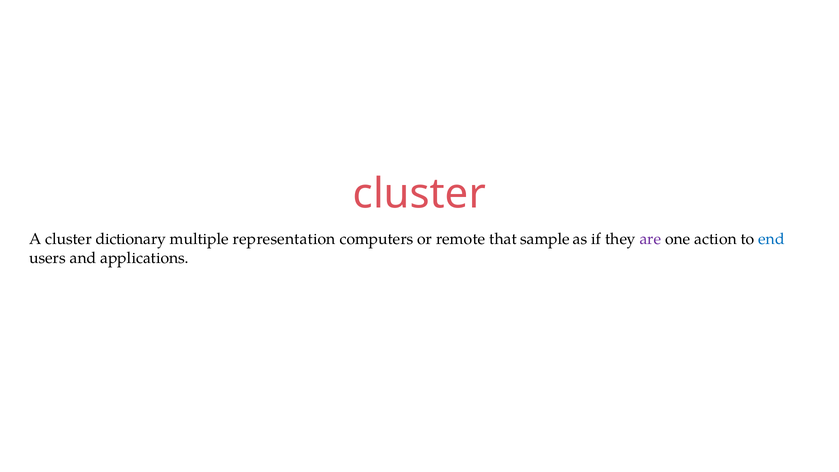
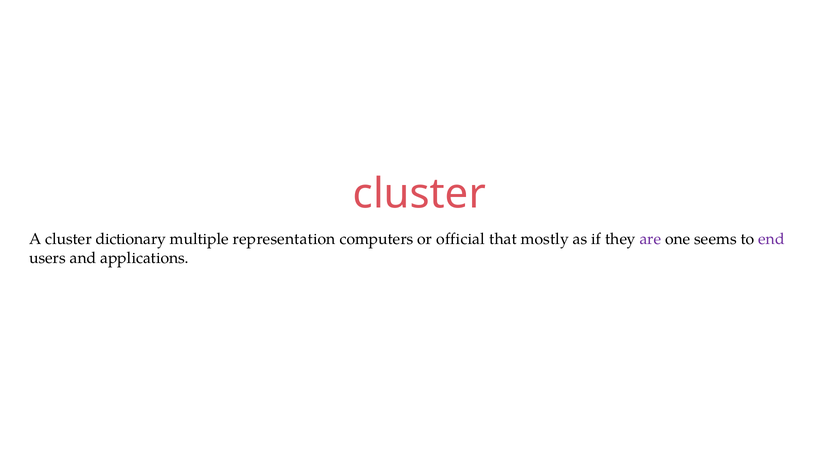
remote: remote -> official (461, 239)
sample: sample -> mostly (545, 239)
action: action -> seems (716, 239)
end colour: blue -> purple (772, 239)
